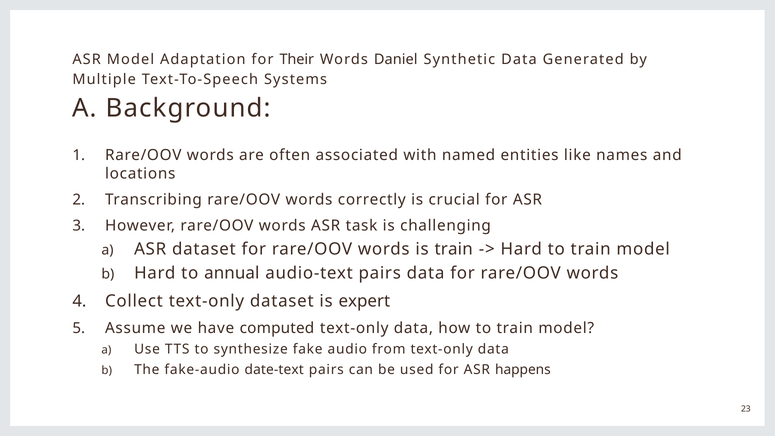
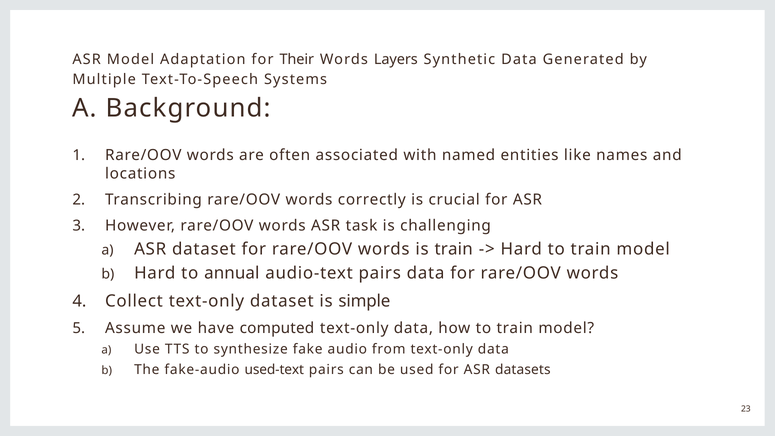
Daniel: Daniel -> Layers (396, 60)
expert: expert -> simple (364, 301)
date-text: date-text -> used-text (274, 370)
happens: happens -> datasets (523, 370)
